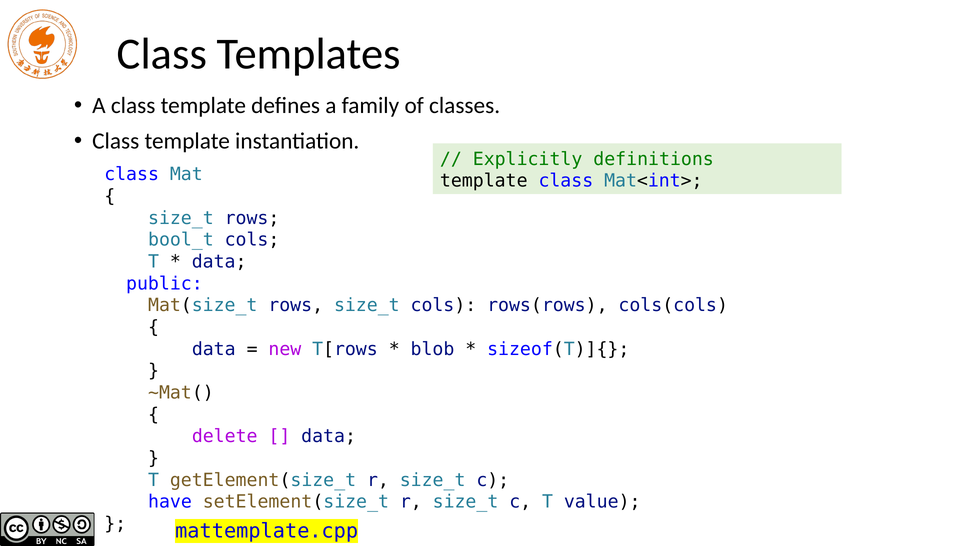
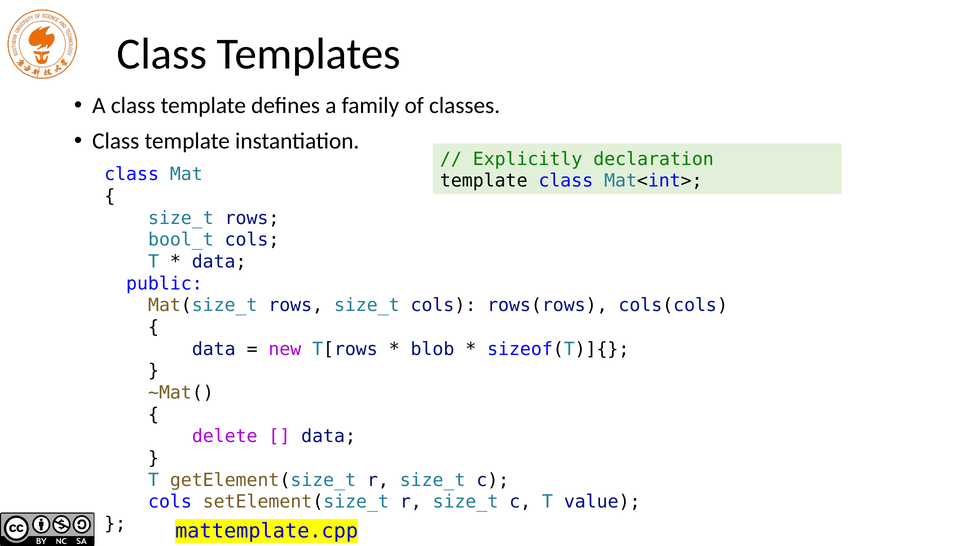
definitions: definitions -> declaration (654, 159)
have: have -> cols (170, 502)
